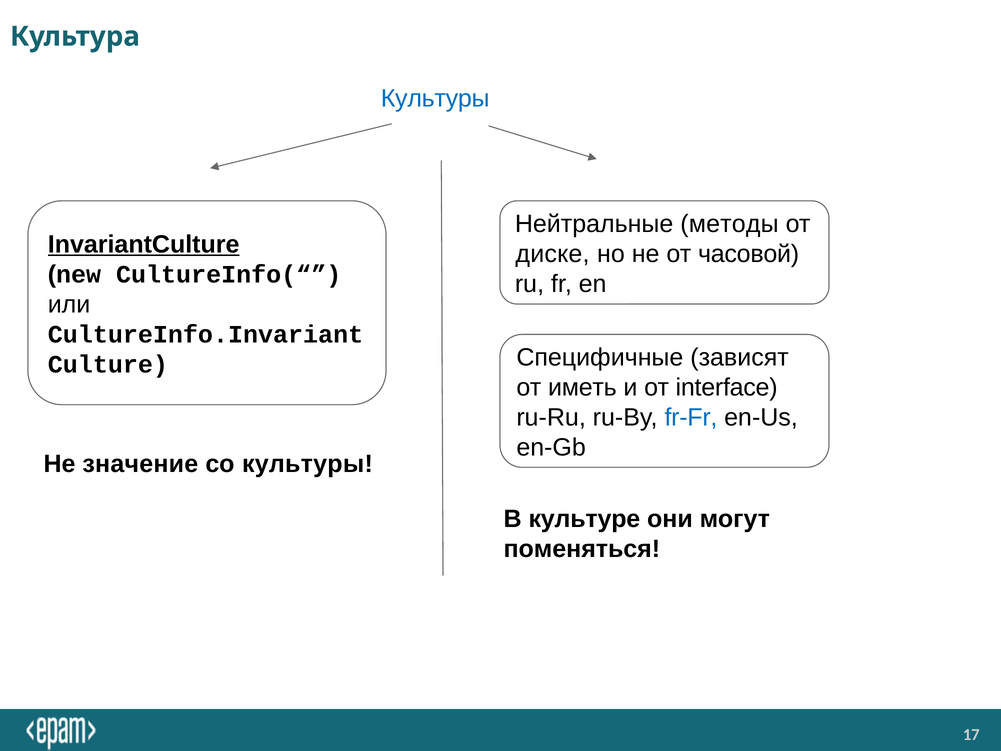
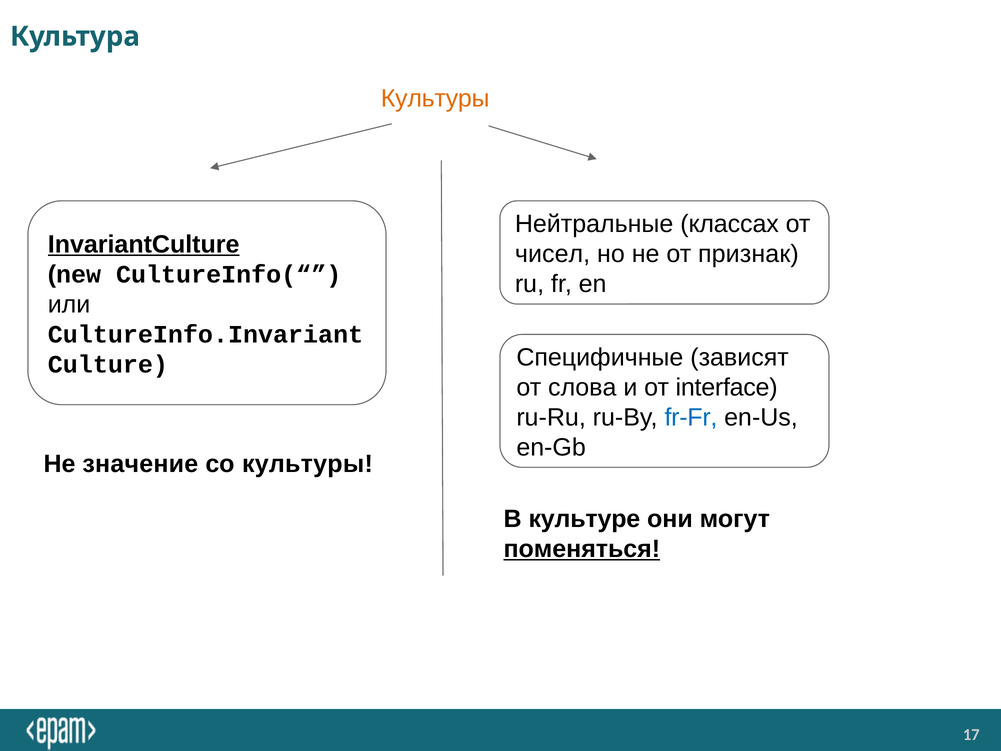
Культуры colour: blue -> orange (435, 99)
методы: методы -> классах (730, 224)
диске: диске -> чисел (553, 254)
часовой: часовой -> признак (748, 254)
иметь: иметь -> слова (582, 387)
поменяться underline: none -> present (582, 549)
